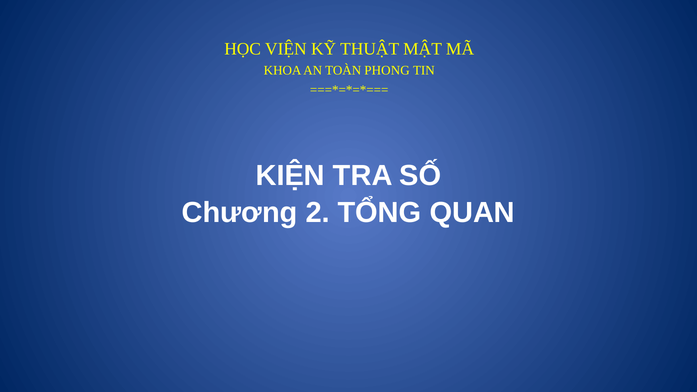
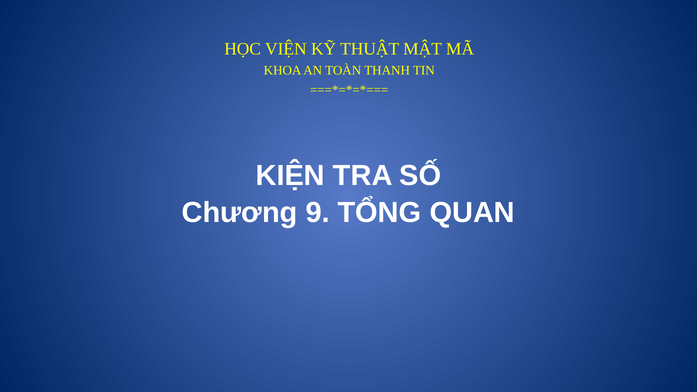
PHONG: PHONG -> THANH (387, 71)
2: 2 -> 9 (318, 213)
